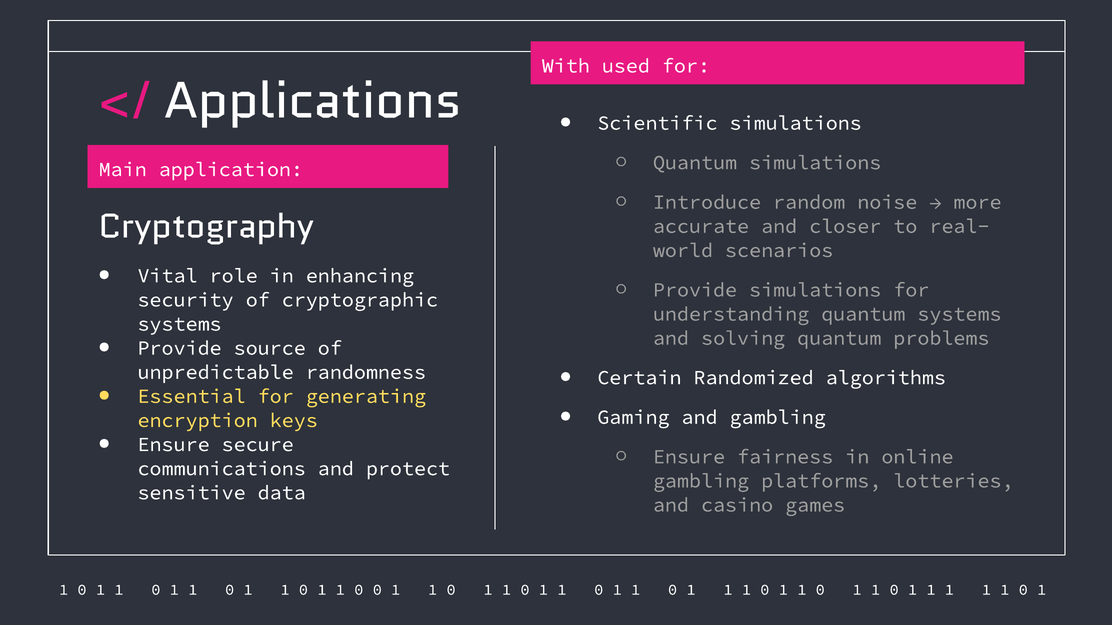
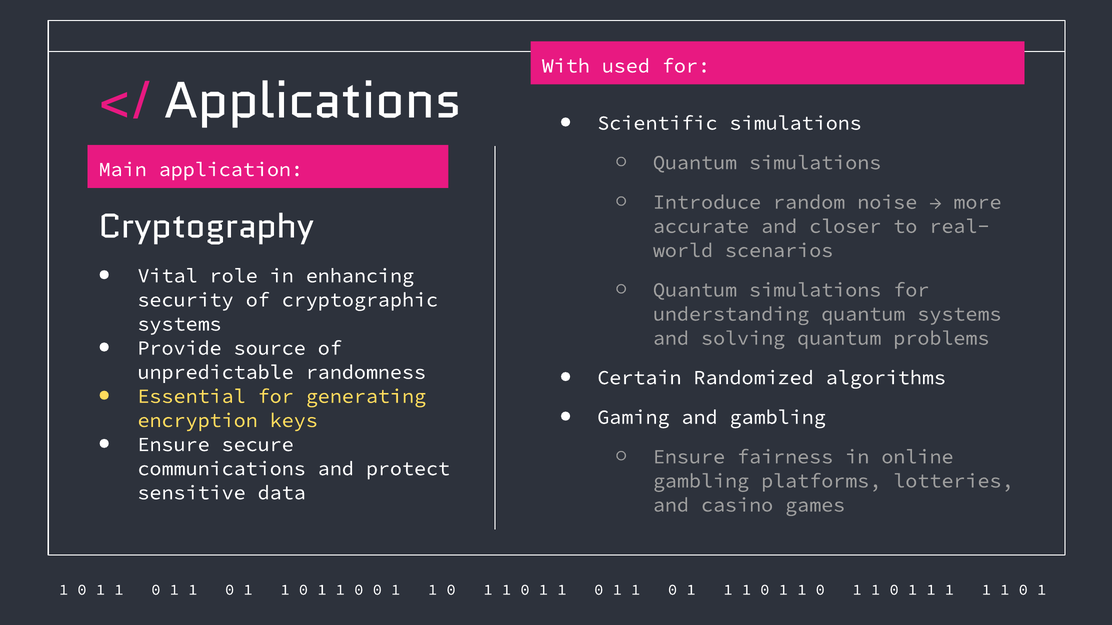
Provide: Provide -> Quantum (695, 290)
